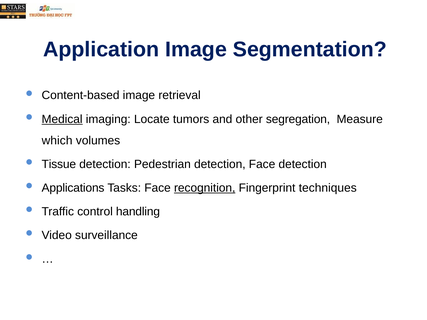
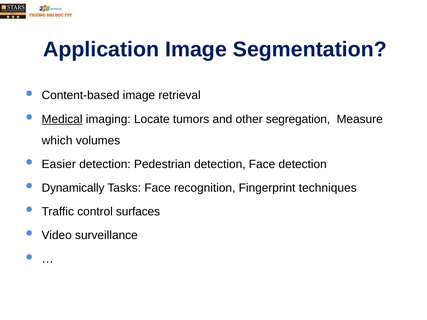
Tissue: Tissue -> Easier (59, 164)
Applications: Applications -> Dynamically (73, 188)
recognition underline: present -> none (205, 188)
handling: handling -> surfaces (138, 212)
